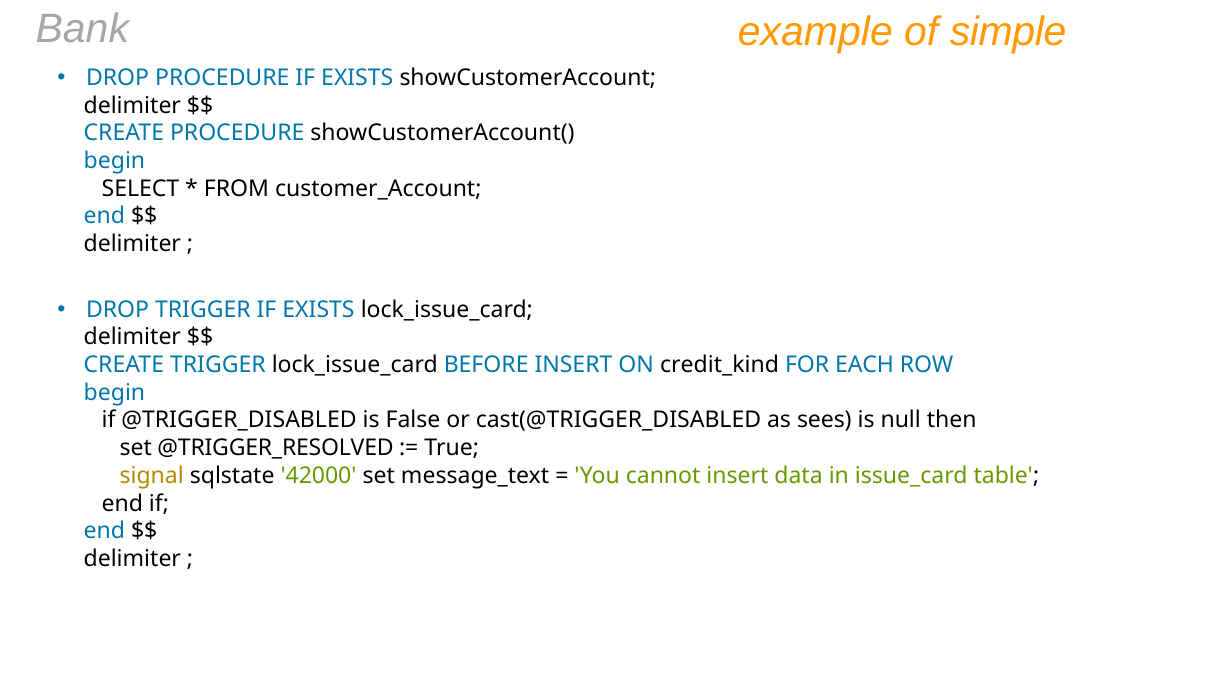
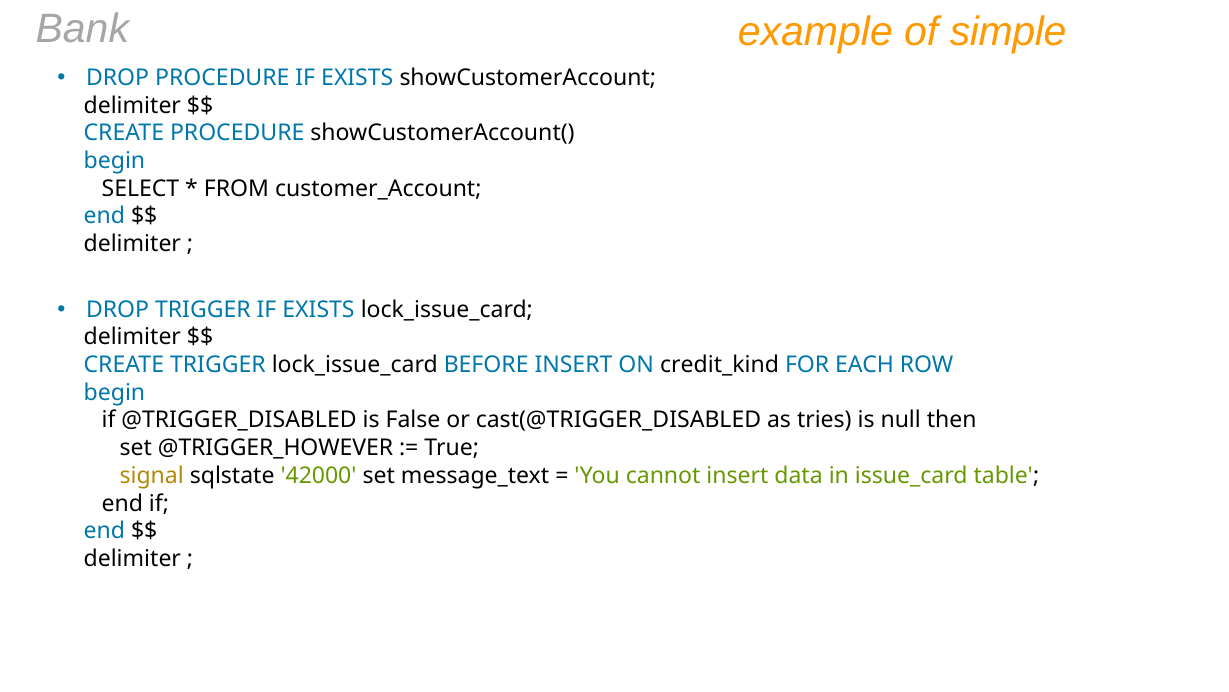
sees: sees -> tries (824, 420)
@TRIGGER_RESOLVED: @TRIGGER_RESOLVED -> @TRIGGER_HOWEVER (276, 448)
